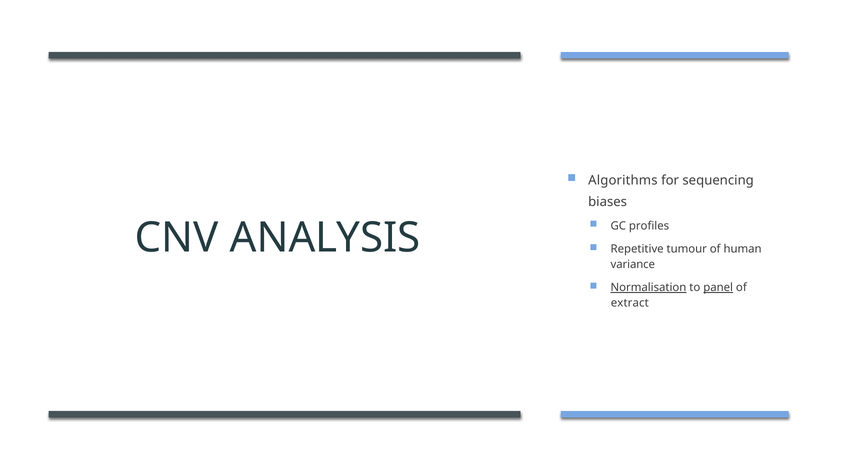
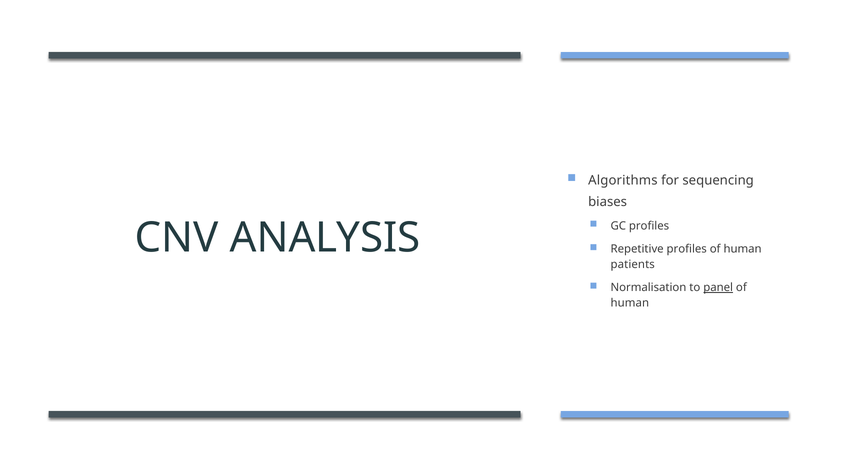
Repetitive tumour: tumour -> profiles (687, 249)
variance: variance -> patients (633, 264)
Normalisation underline: present -> none (648, 287)
extract: extract -> human (630, 303)
